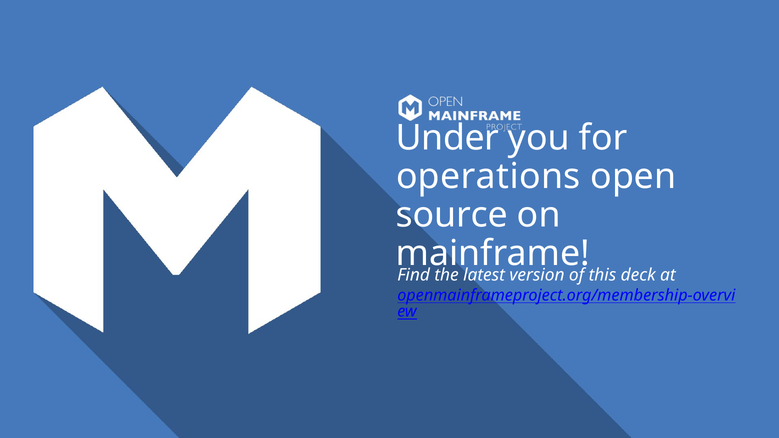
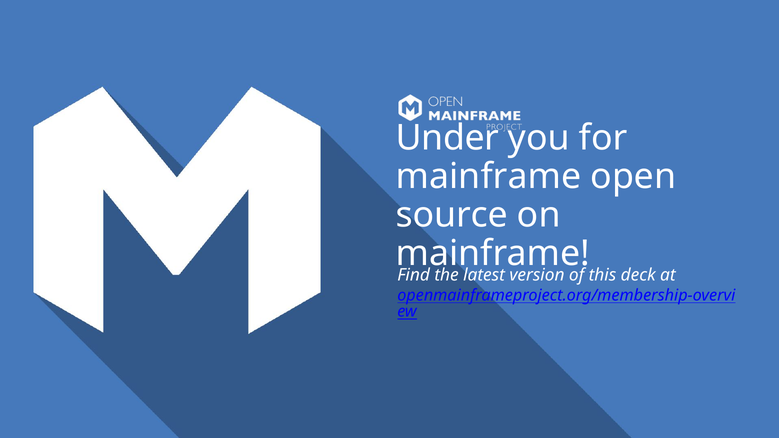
operations: operations -> mainframe (488, 177)
